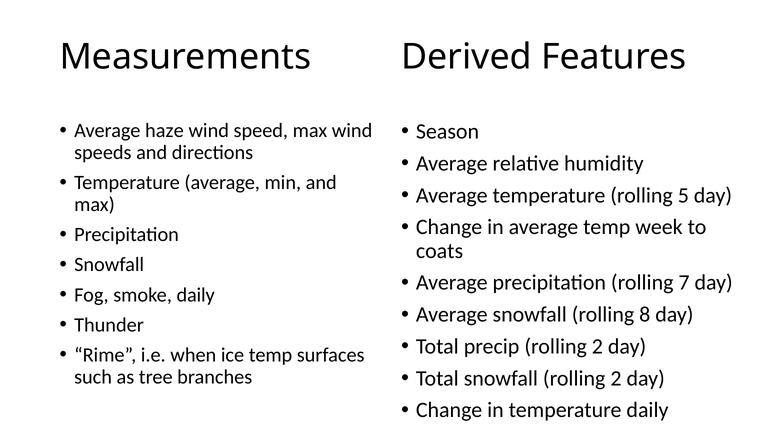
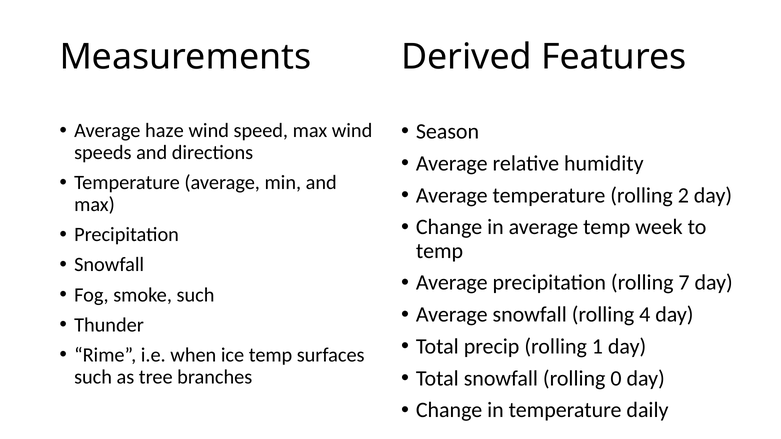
5: 5 -> 2 (683, 195)
coats: coats -> temp (440, 251)
smoke daily: daily -> such (196, 295)
8: 8 -> 4 (645, 315)
precip rolling 2: 2 -> 1 (597, 347)
snowfall rolling 2: 2 -> 0 (616, 379)
